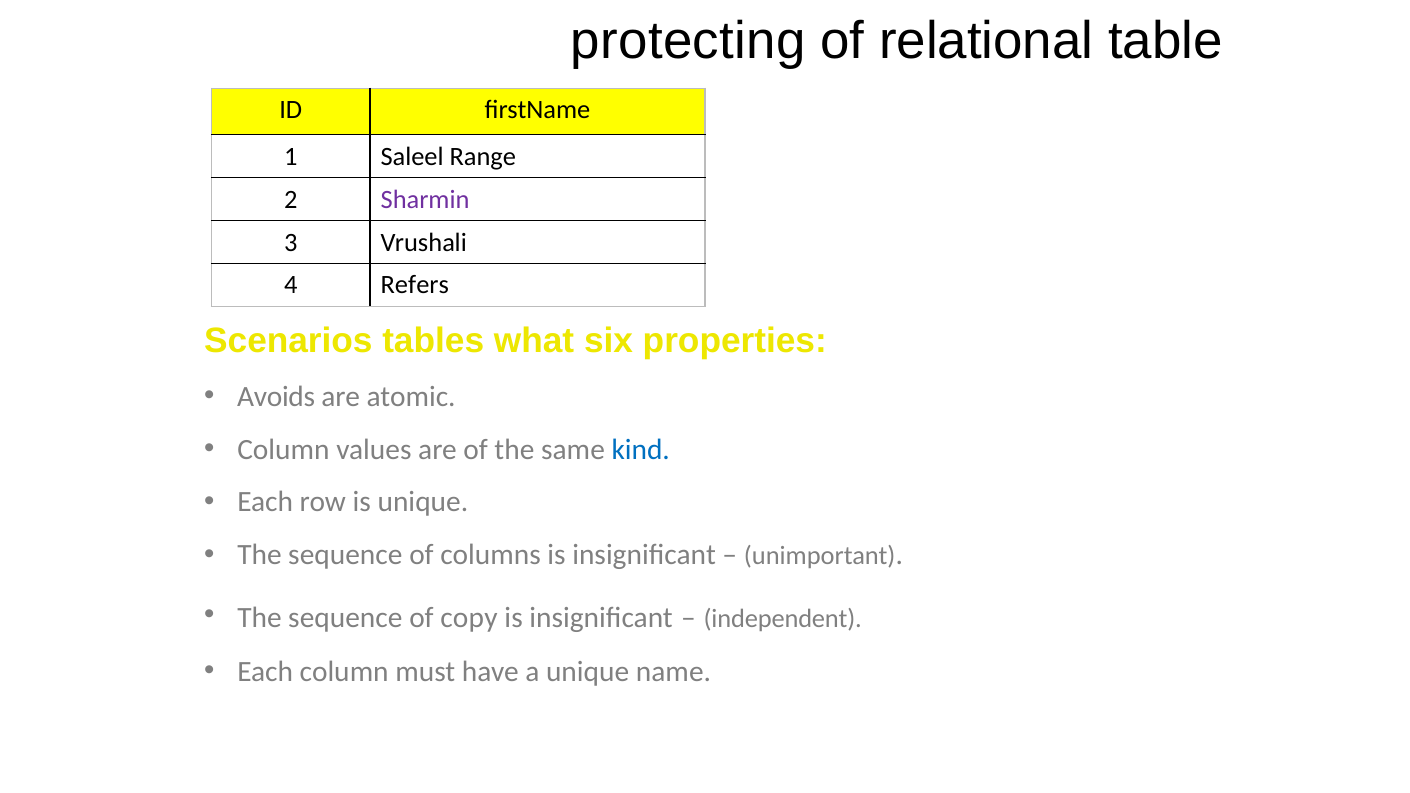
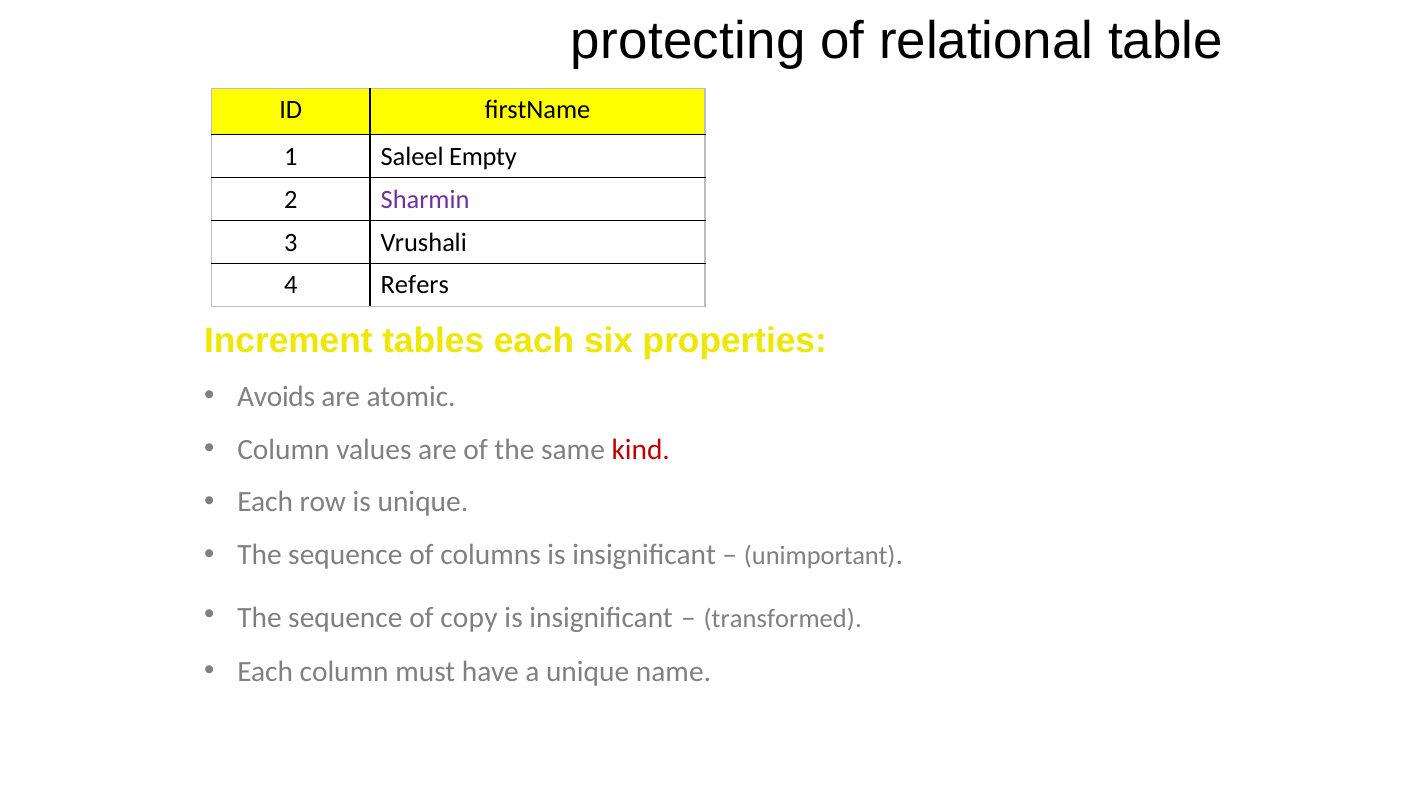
Range: Range -> Empty (483, 157)
Scenarios: Scenarios -> Increment (288, 341)
tables what: what -> each (534, 341)
kind colour: blue -> red (641, 449)
independent: independent -> transformed (783, 618)
